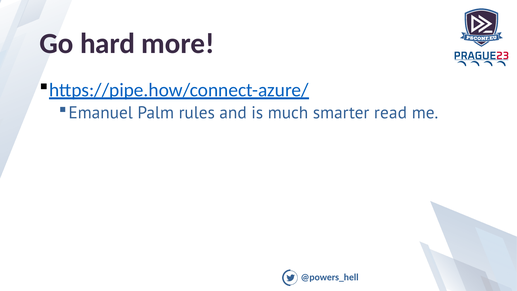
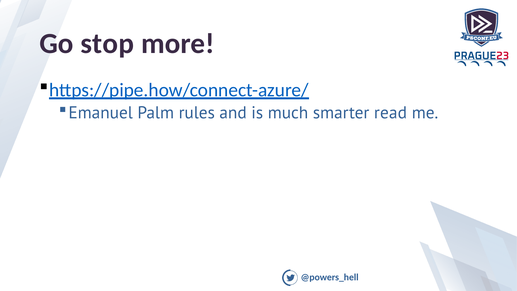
hard: hard -> stop (107, 43)
